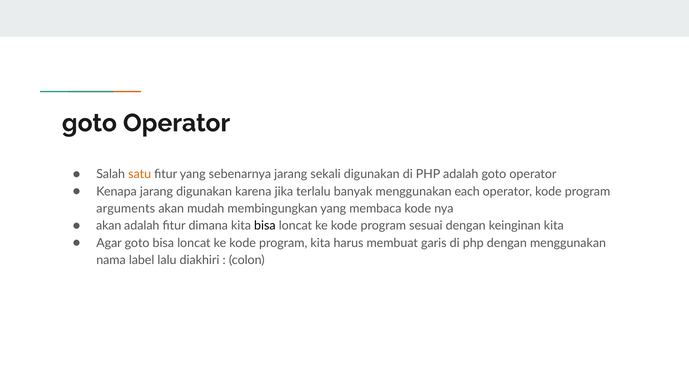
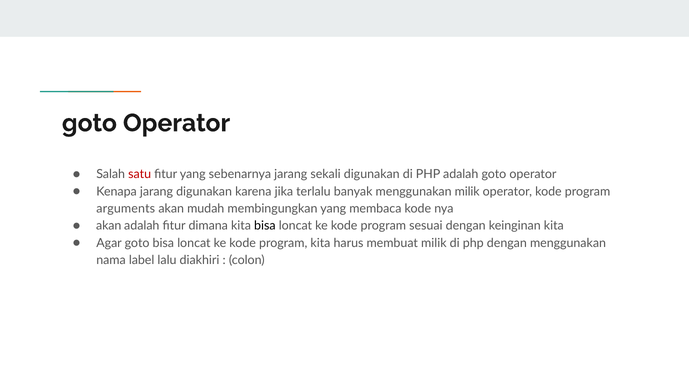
satu colour: orange -> red (140, 174)
menggunakan each: each -> milik (467, 191)
membuat garis: garis -> milik (434, 243)
